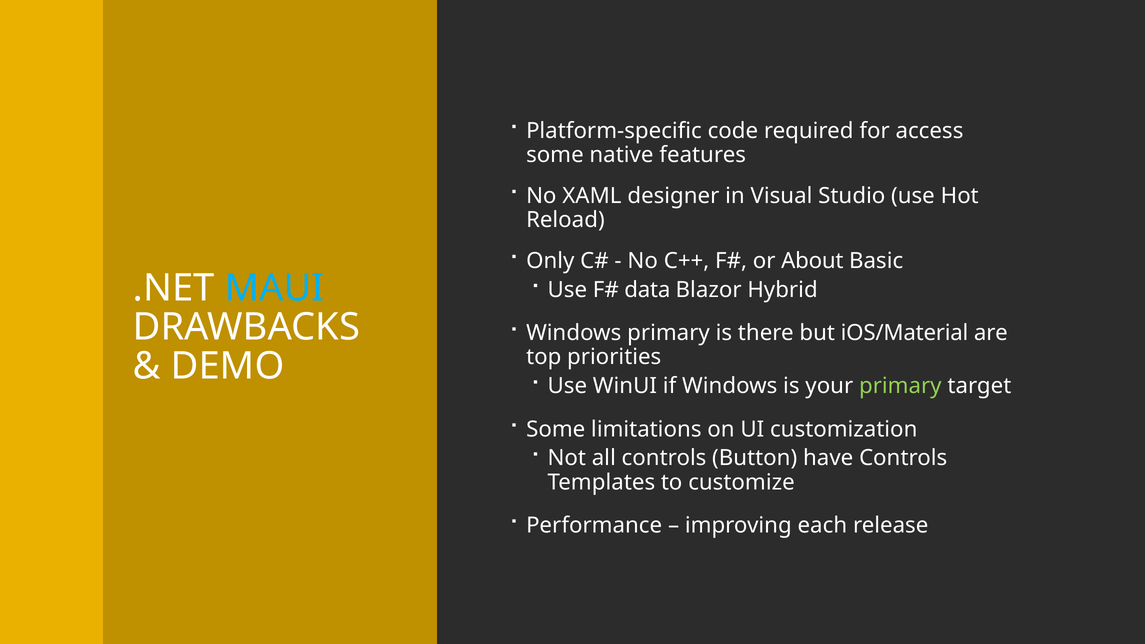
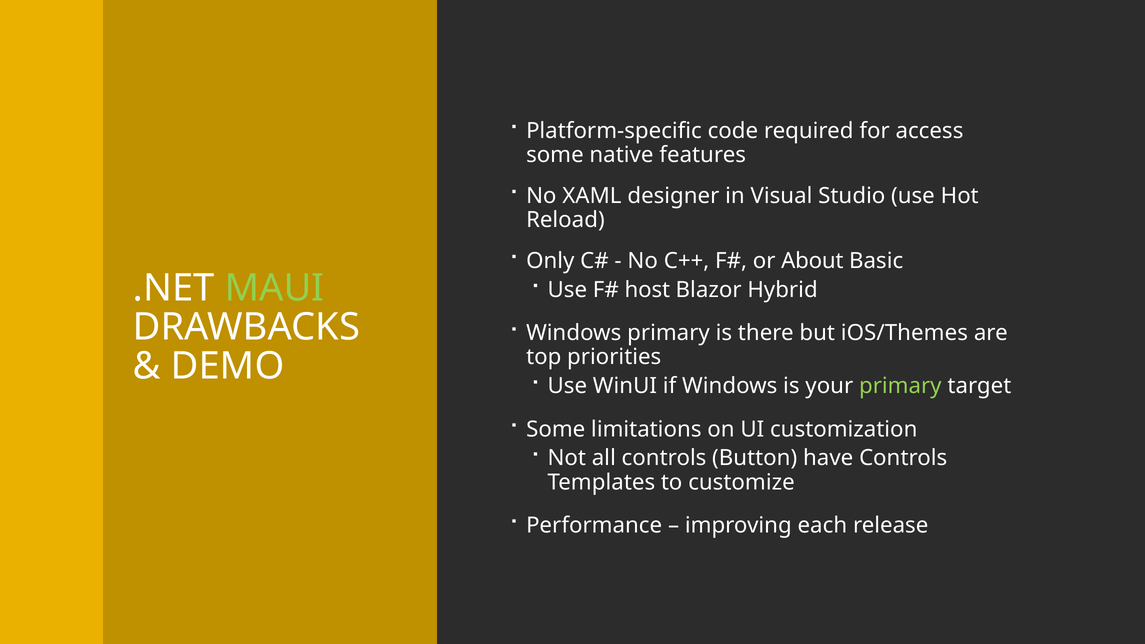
MAUI colour: light blue -> light green (274, 288)
data: data -> host (647, 290)
iOS/Material: iOS/Material -> iOS/Themes (904, 333)
